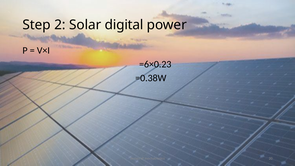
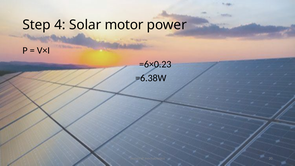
2: 2 -> 4 (60, 25)
digital: digital -> motor (124, 25)
=0.38W: =0.38W -> =6.38W (151, 78)
